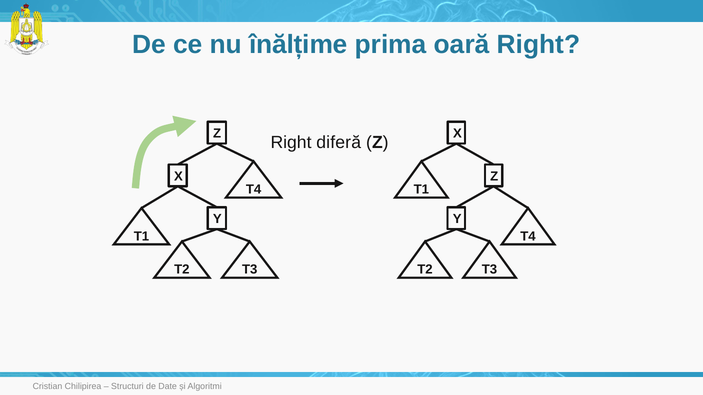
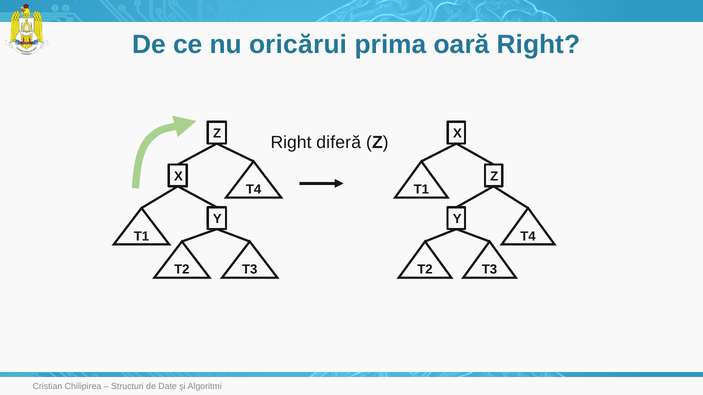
înălțime: înălțime -> oricărui (298, 45)
